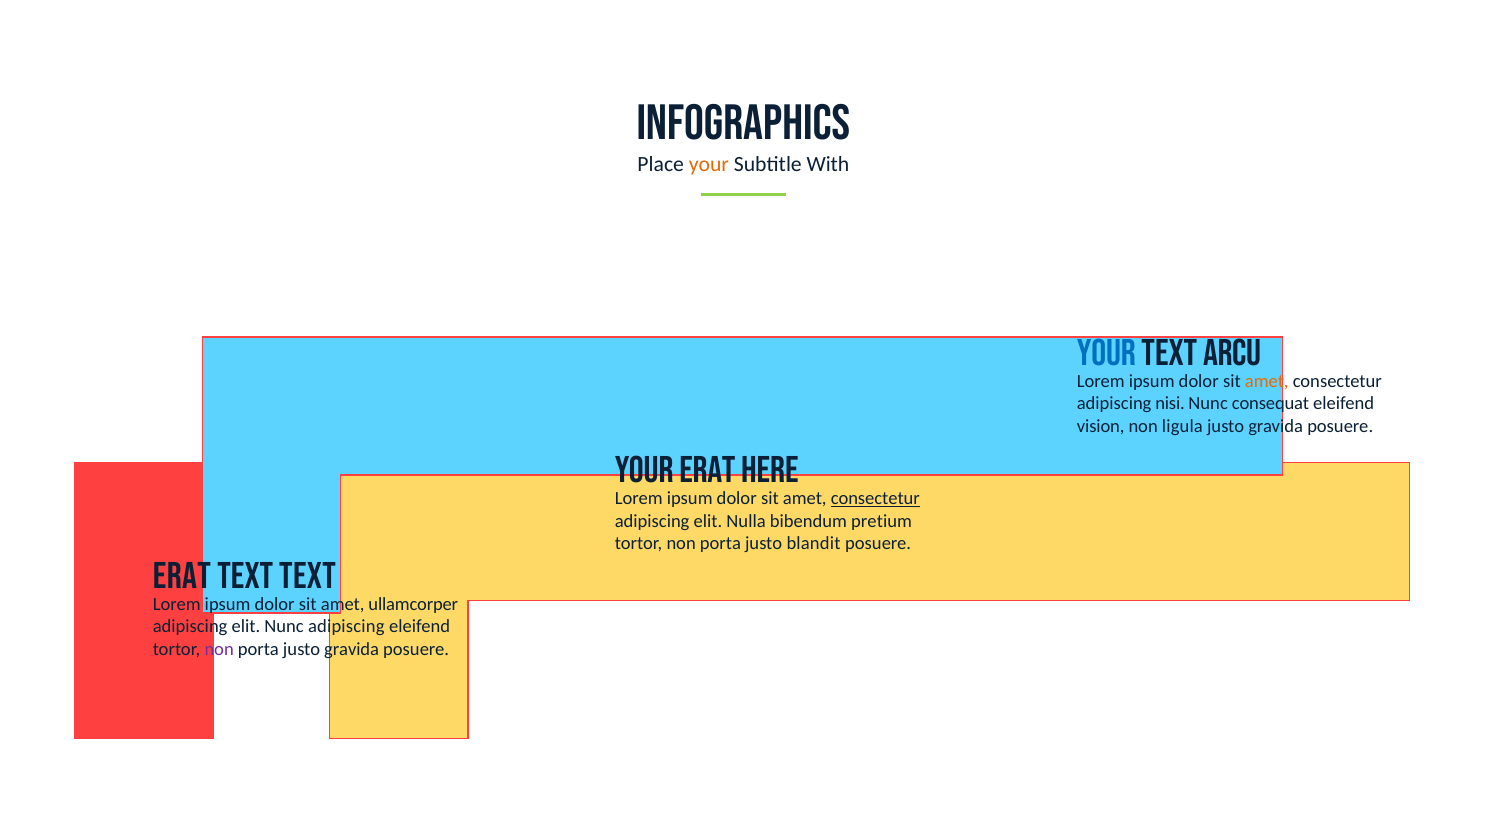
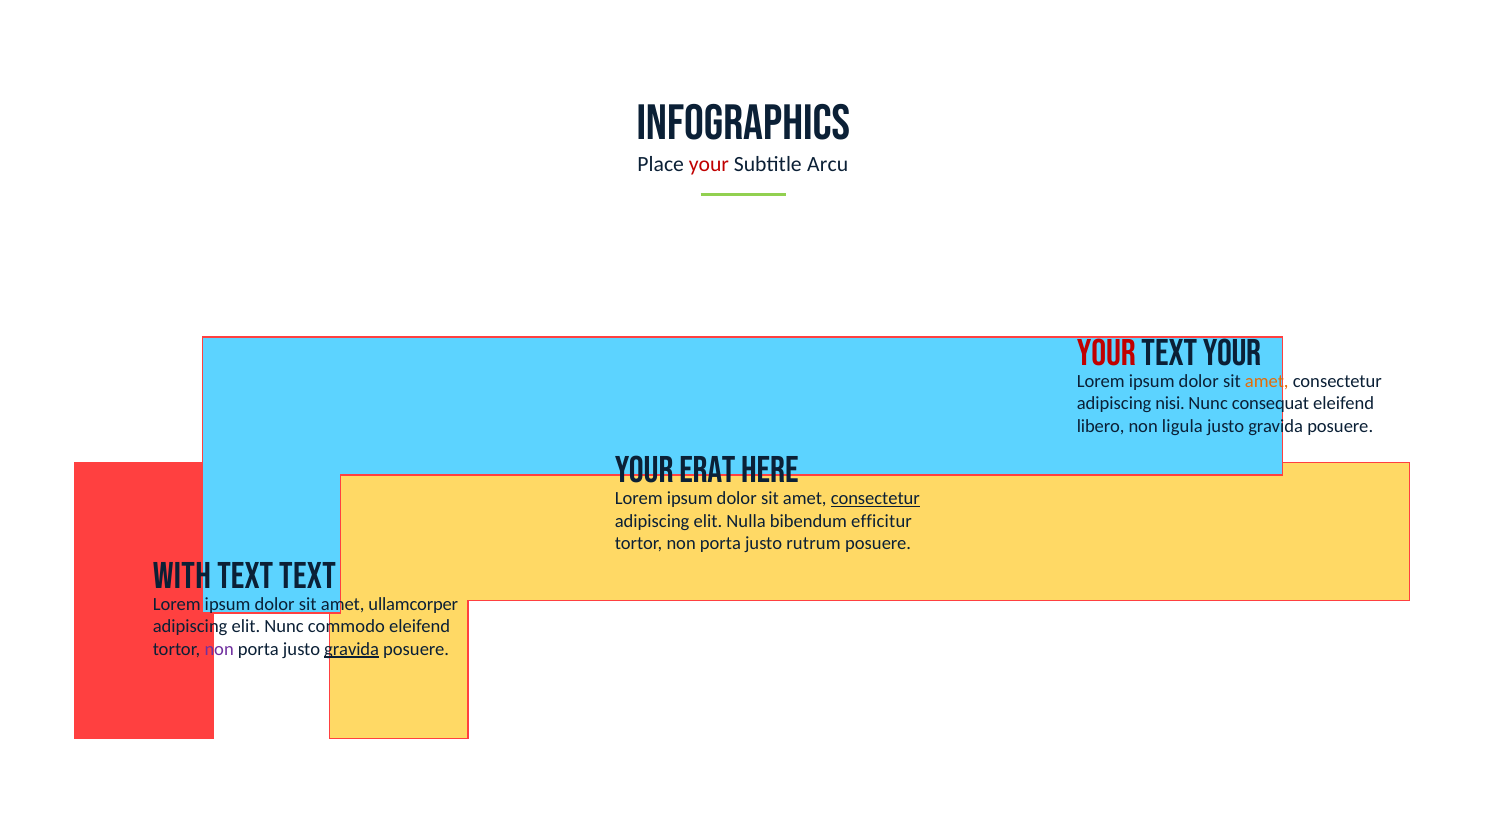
your colour: orange -> red (709, 164)
With: With -> Arcu (828, 164)
Your colour: blue -> red (1106, 353)
text arcu: arcu -> your (1232, 353)
vision: vision -> libero (1101, 426)
pretium: pretium -> efficitur (882, 521)
blandit: blandit -> rutrum (813, 544)
Erat: Erat -> With (182, 577)
Nunc adipiscing: adipiscing -> commodo (346, 627)
gravida underline: none -> present (352, 649)
